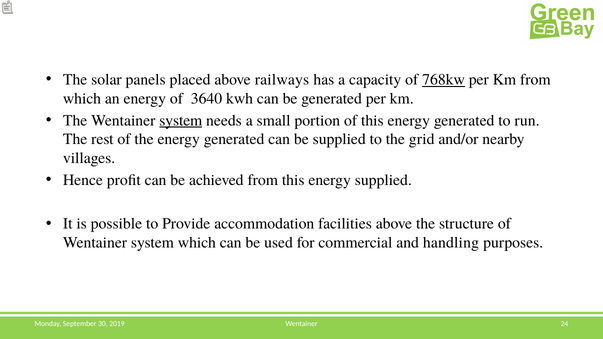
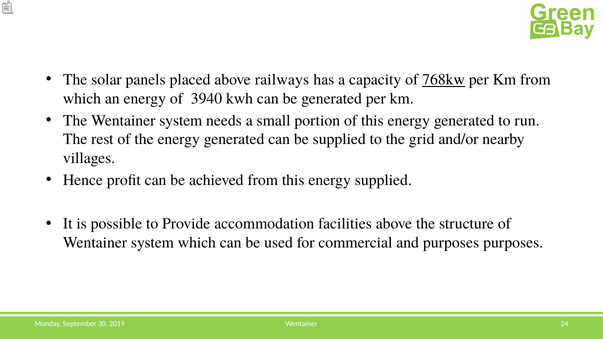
3640: 3640 -> 3940 (206, 98)
system underline: present -> none (181, 120)
and handling: handling -> purposes (451, 243)
